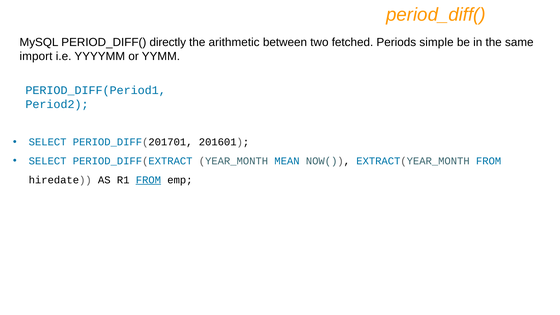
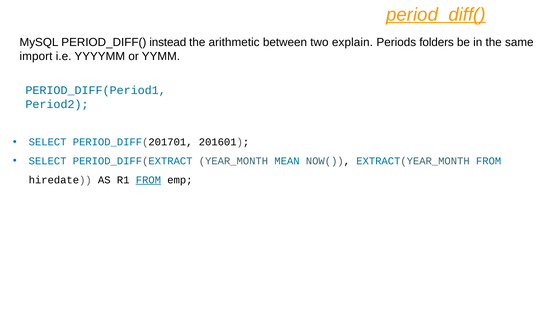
period_diff( underline: none -> present (436, 15)
directly: directly -> instead (168, 42)
fetched: fetched -> explain (352, 42)
simple: simple -> folders (437, 42)
